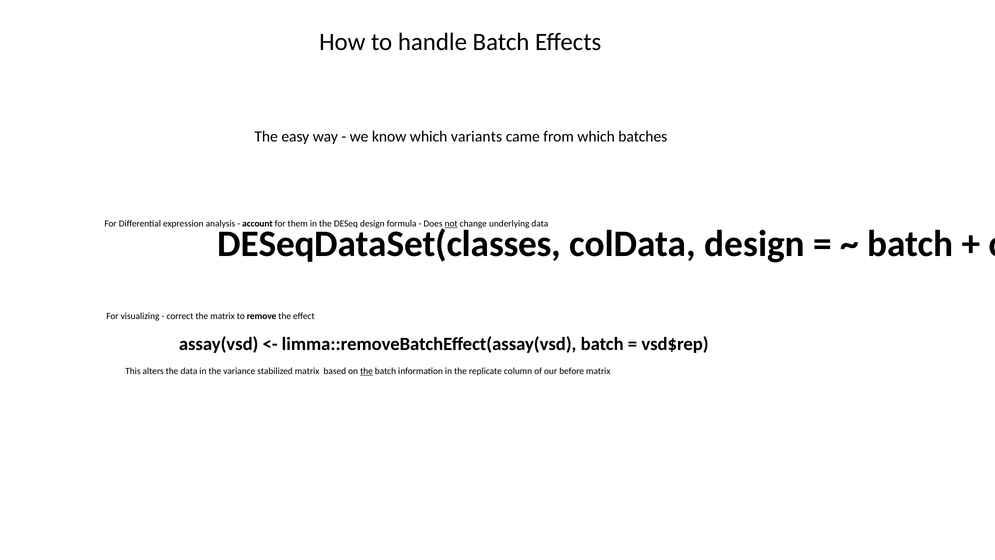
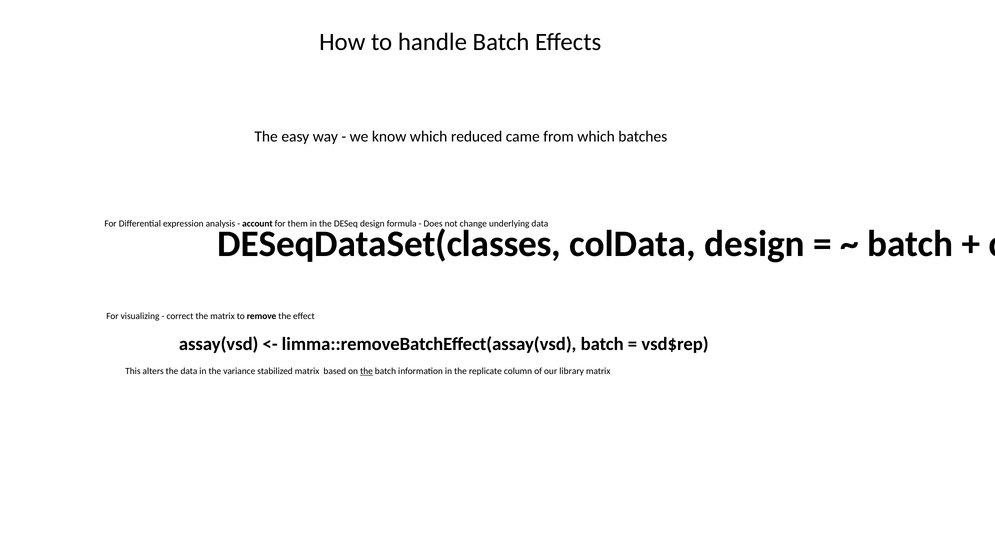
variants: variants -> reduced (477, 136)
not underline: present -> none (451, 224)
before: before -> library (572, 371)
